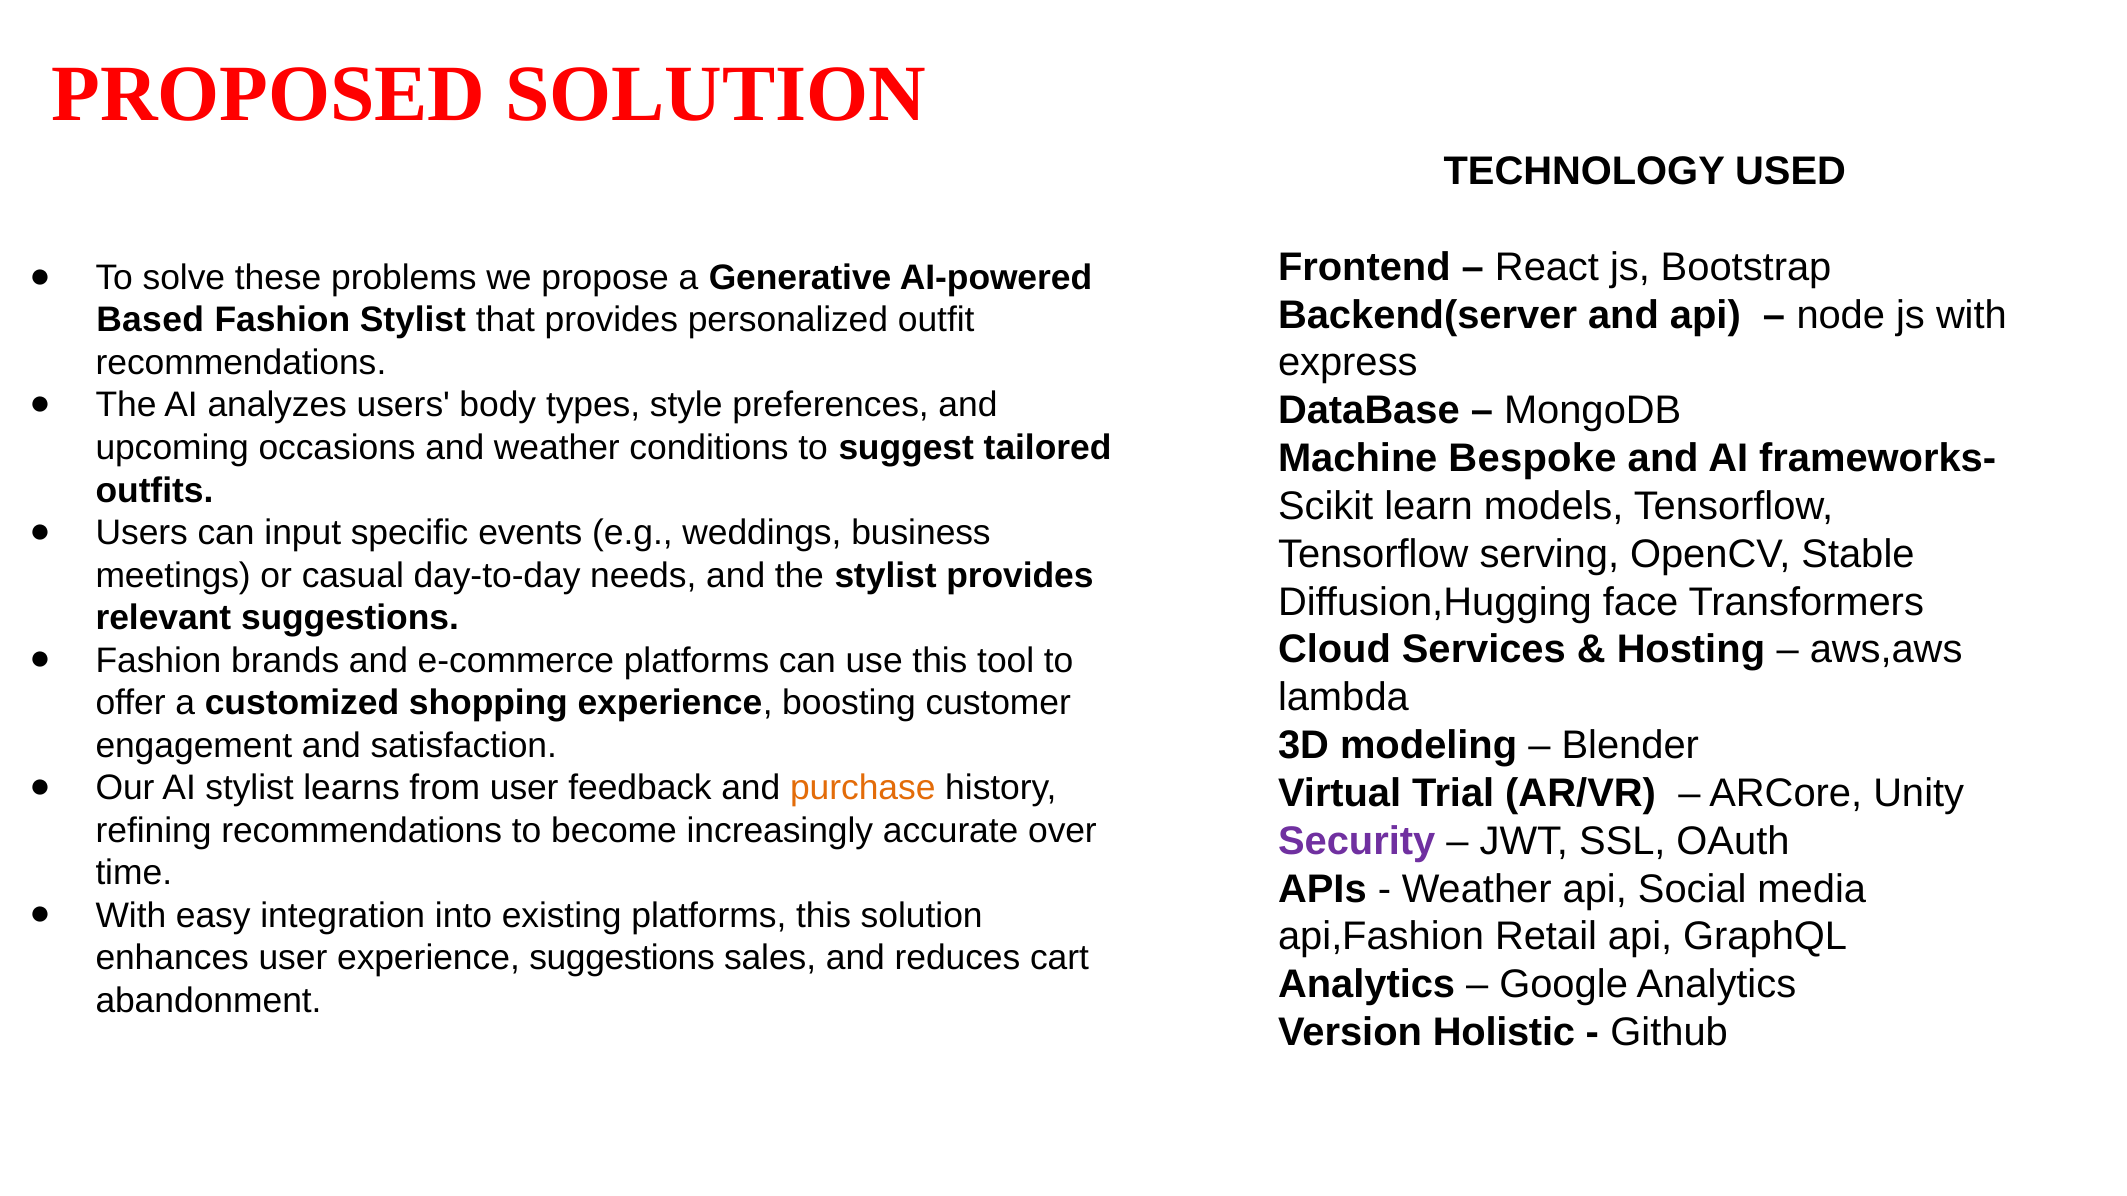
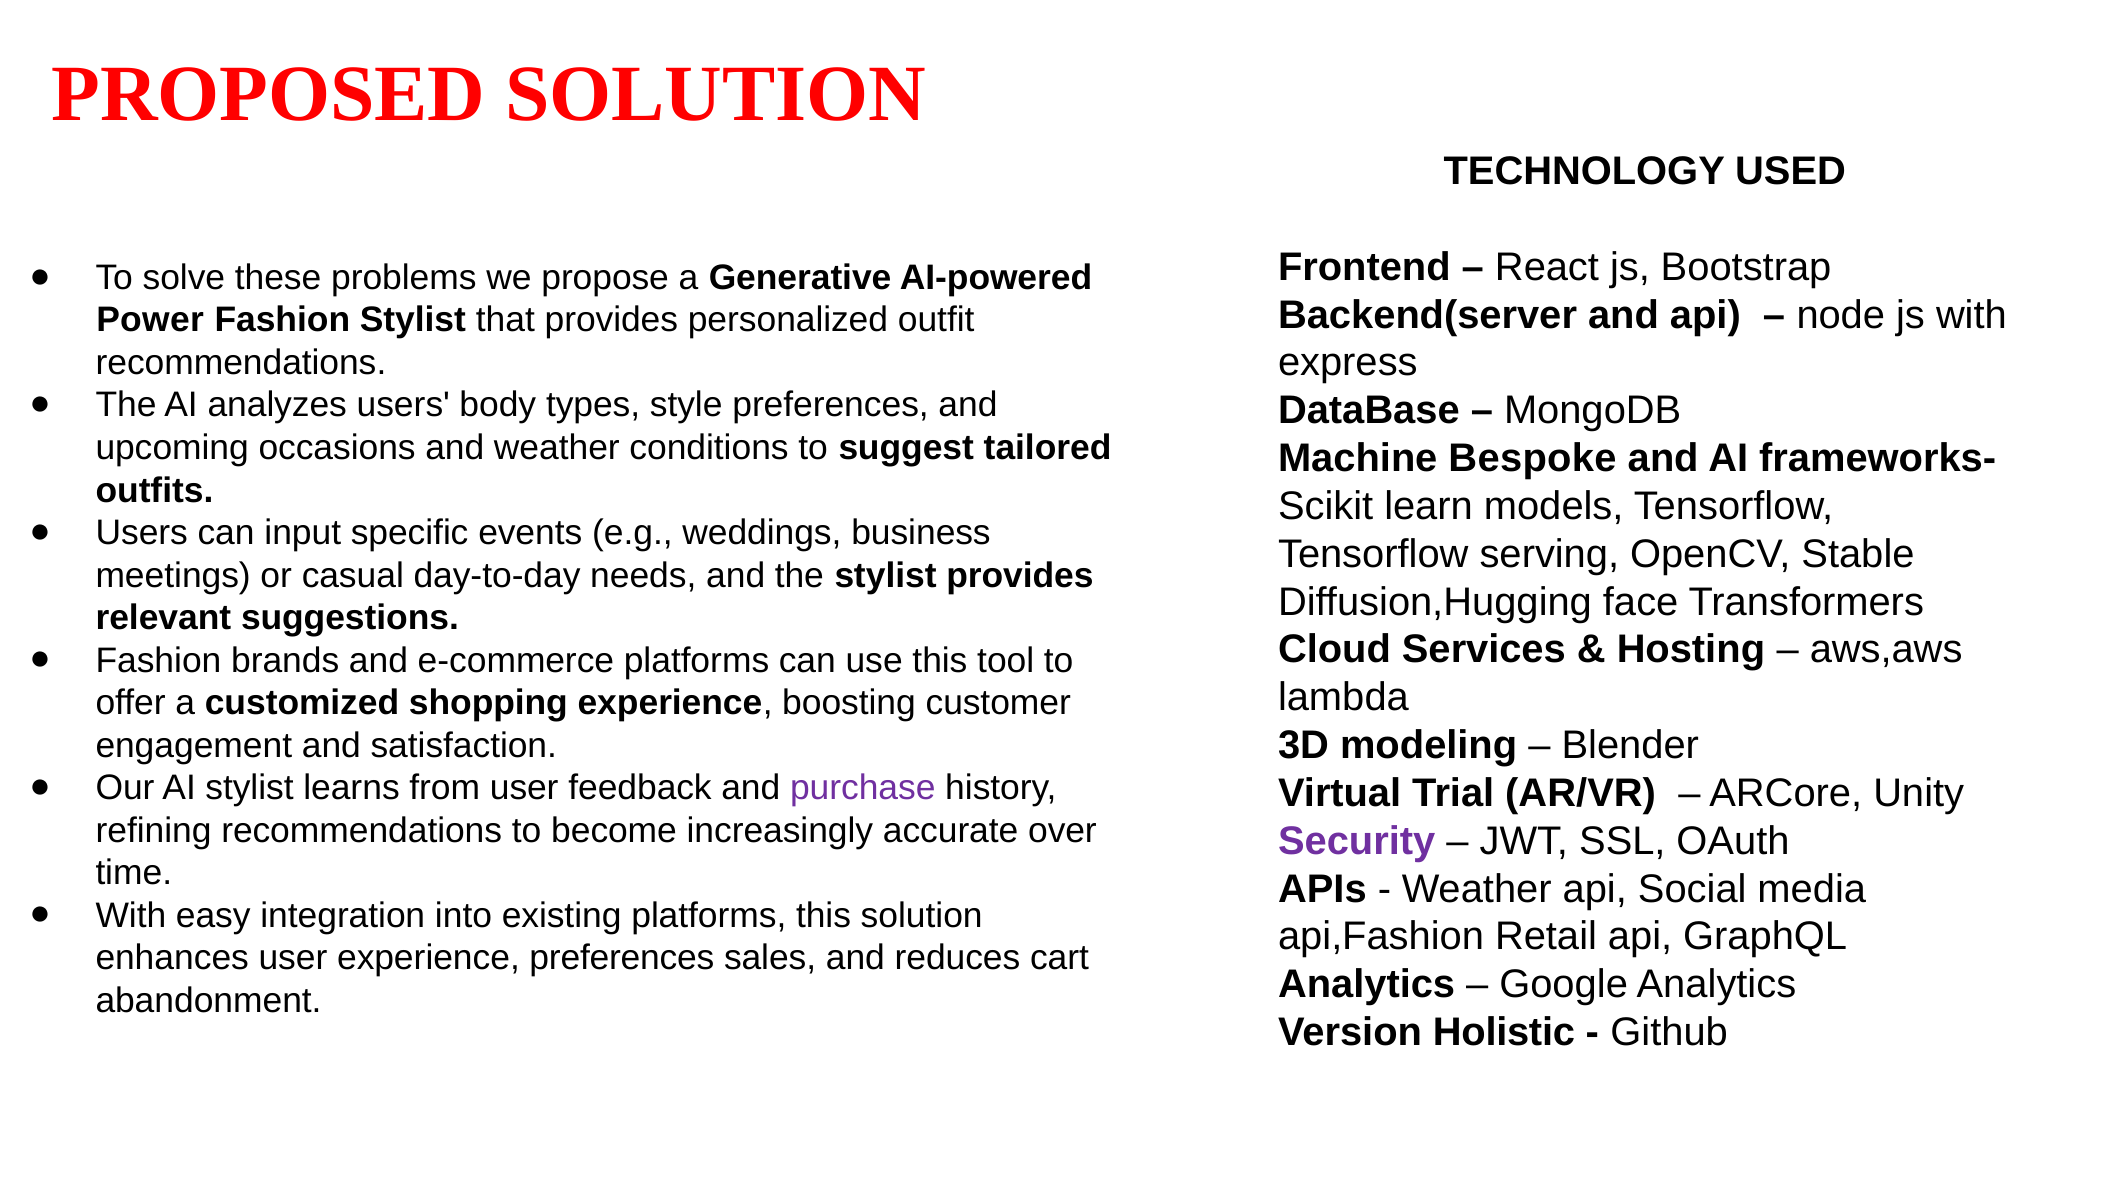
Based: Based -> Power (150, 320)
purchase colour: orange -> purple (863, 788)
experience suggestions: suggestions -> preferences (622, 958)
